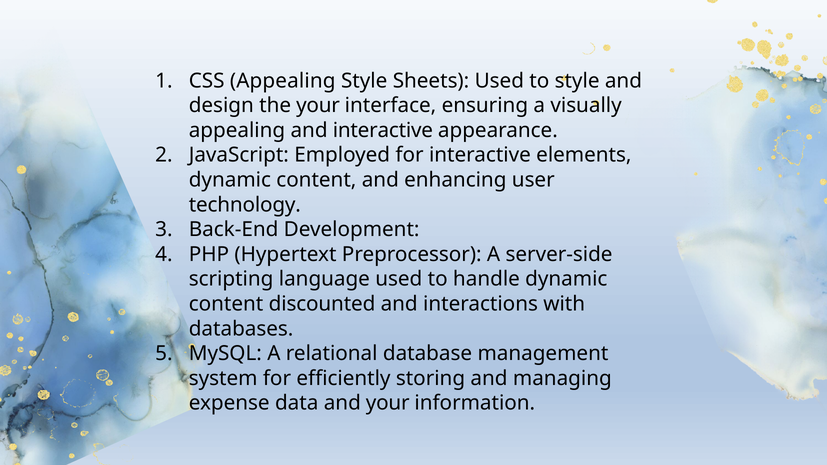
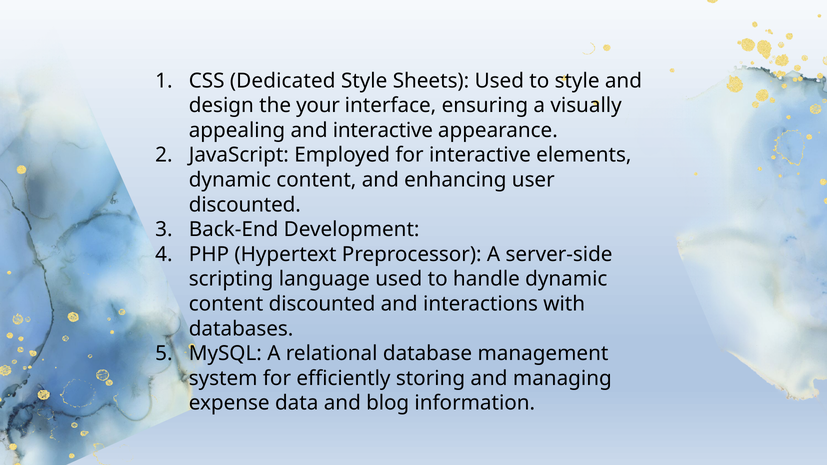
CSS Appealing: Appealing -> Dedicated (283, 81)
technology: technology -> discounted (245, 205)
and your: your -> blog (388, 403)
